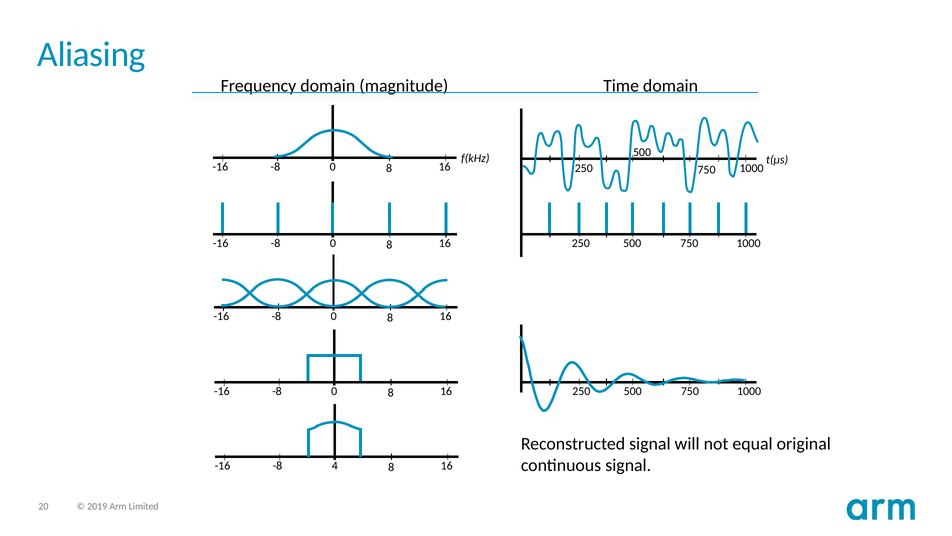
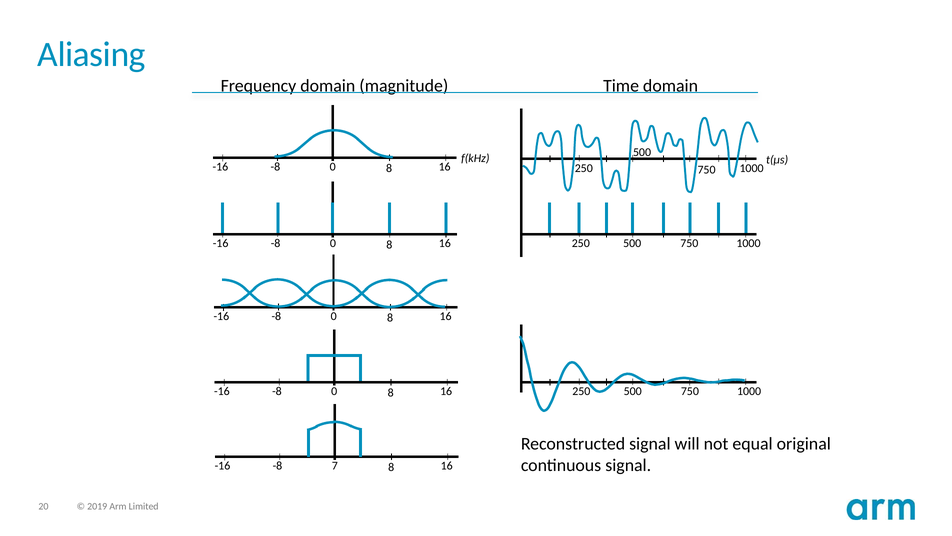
4: 4 -> 7 (335, 465)
